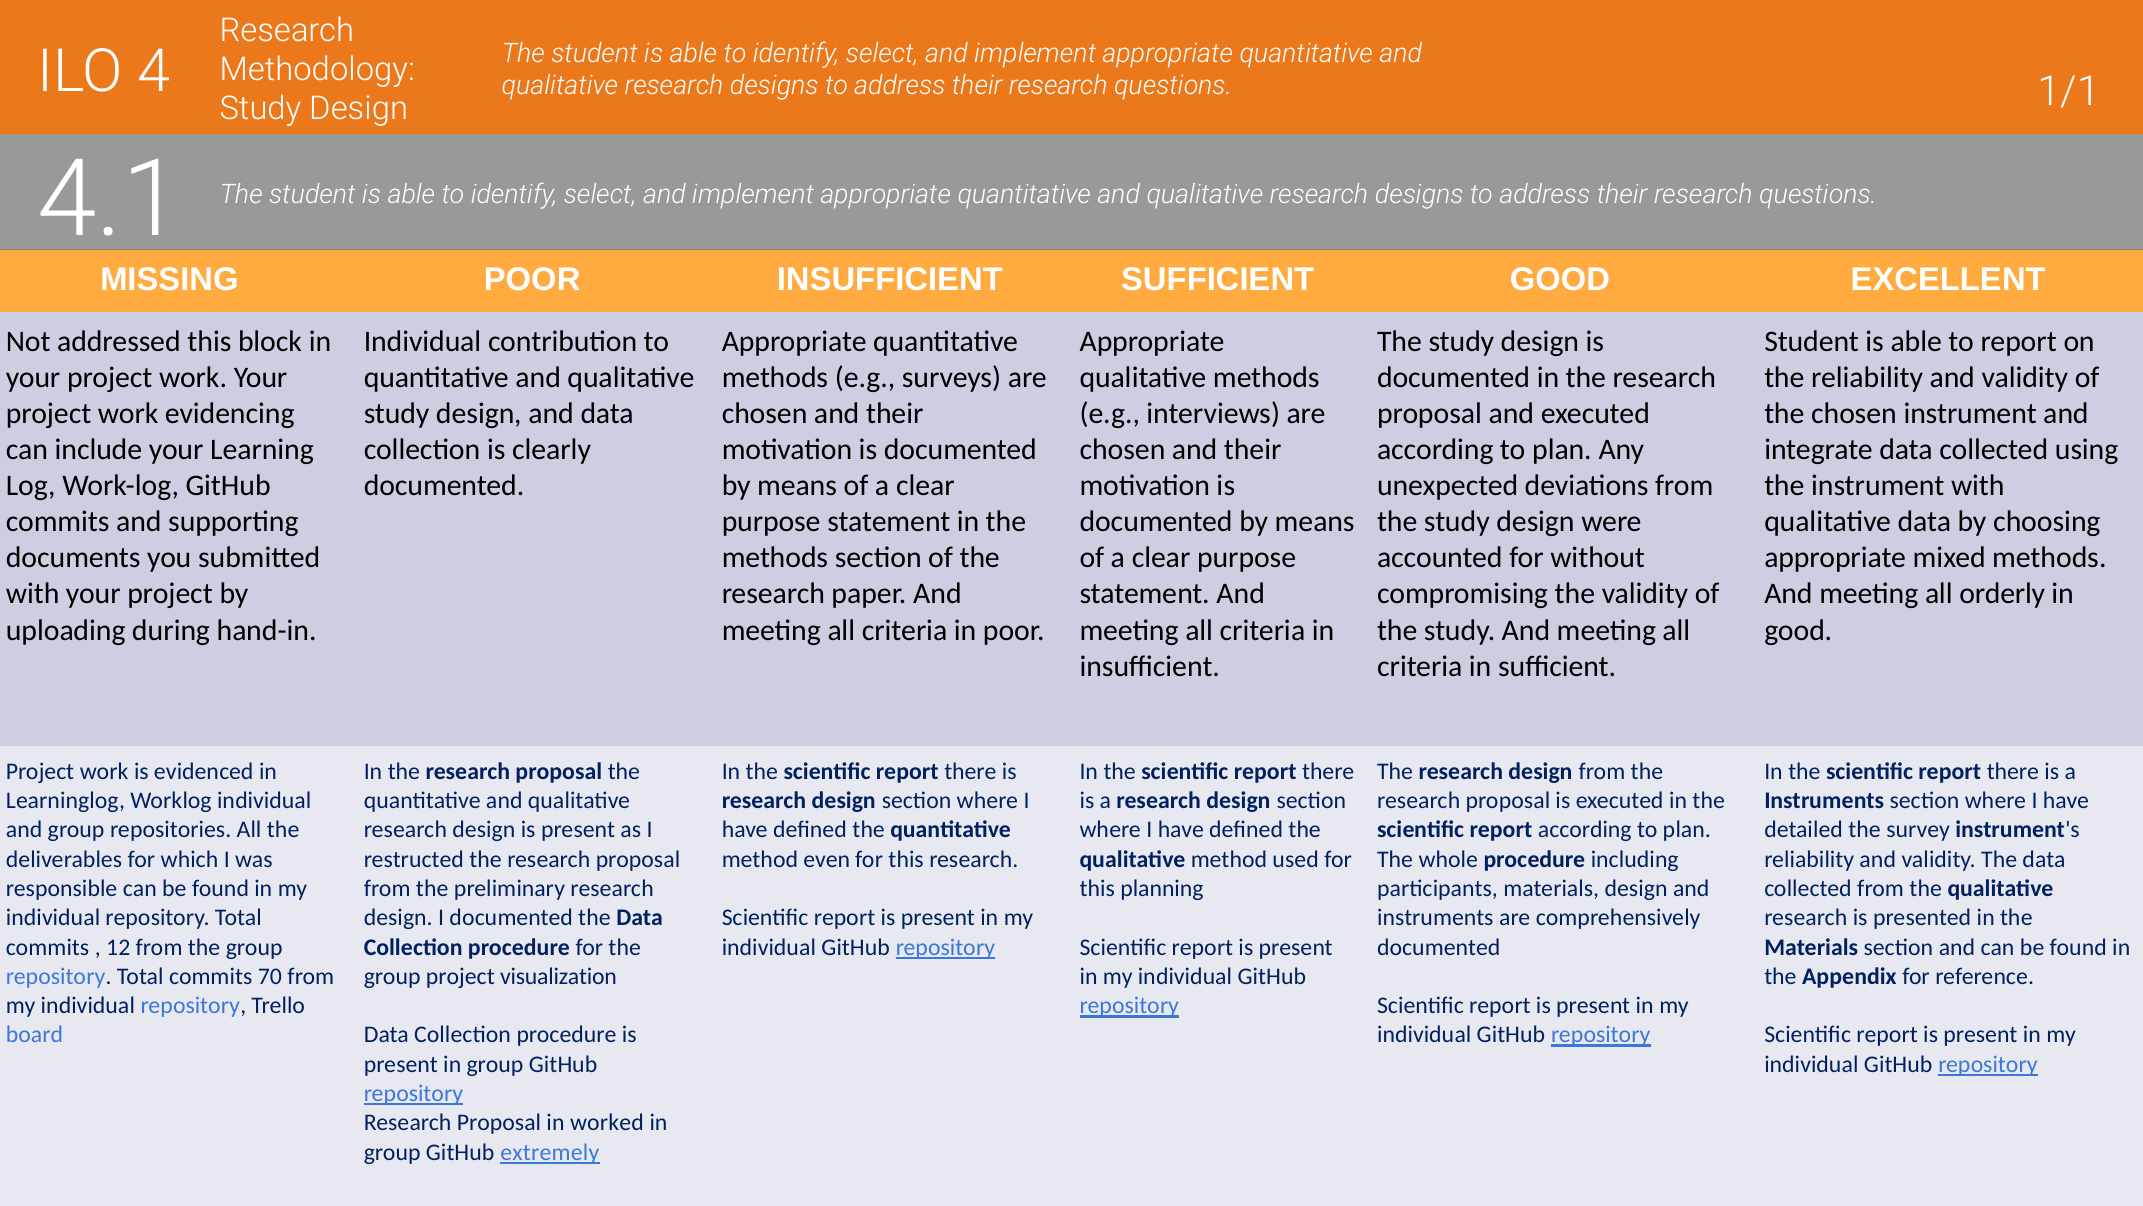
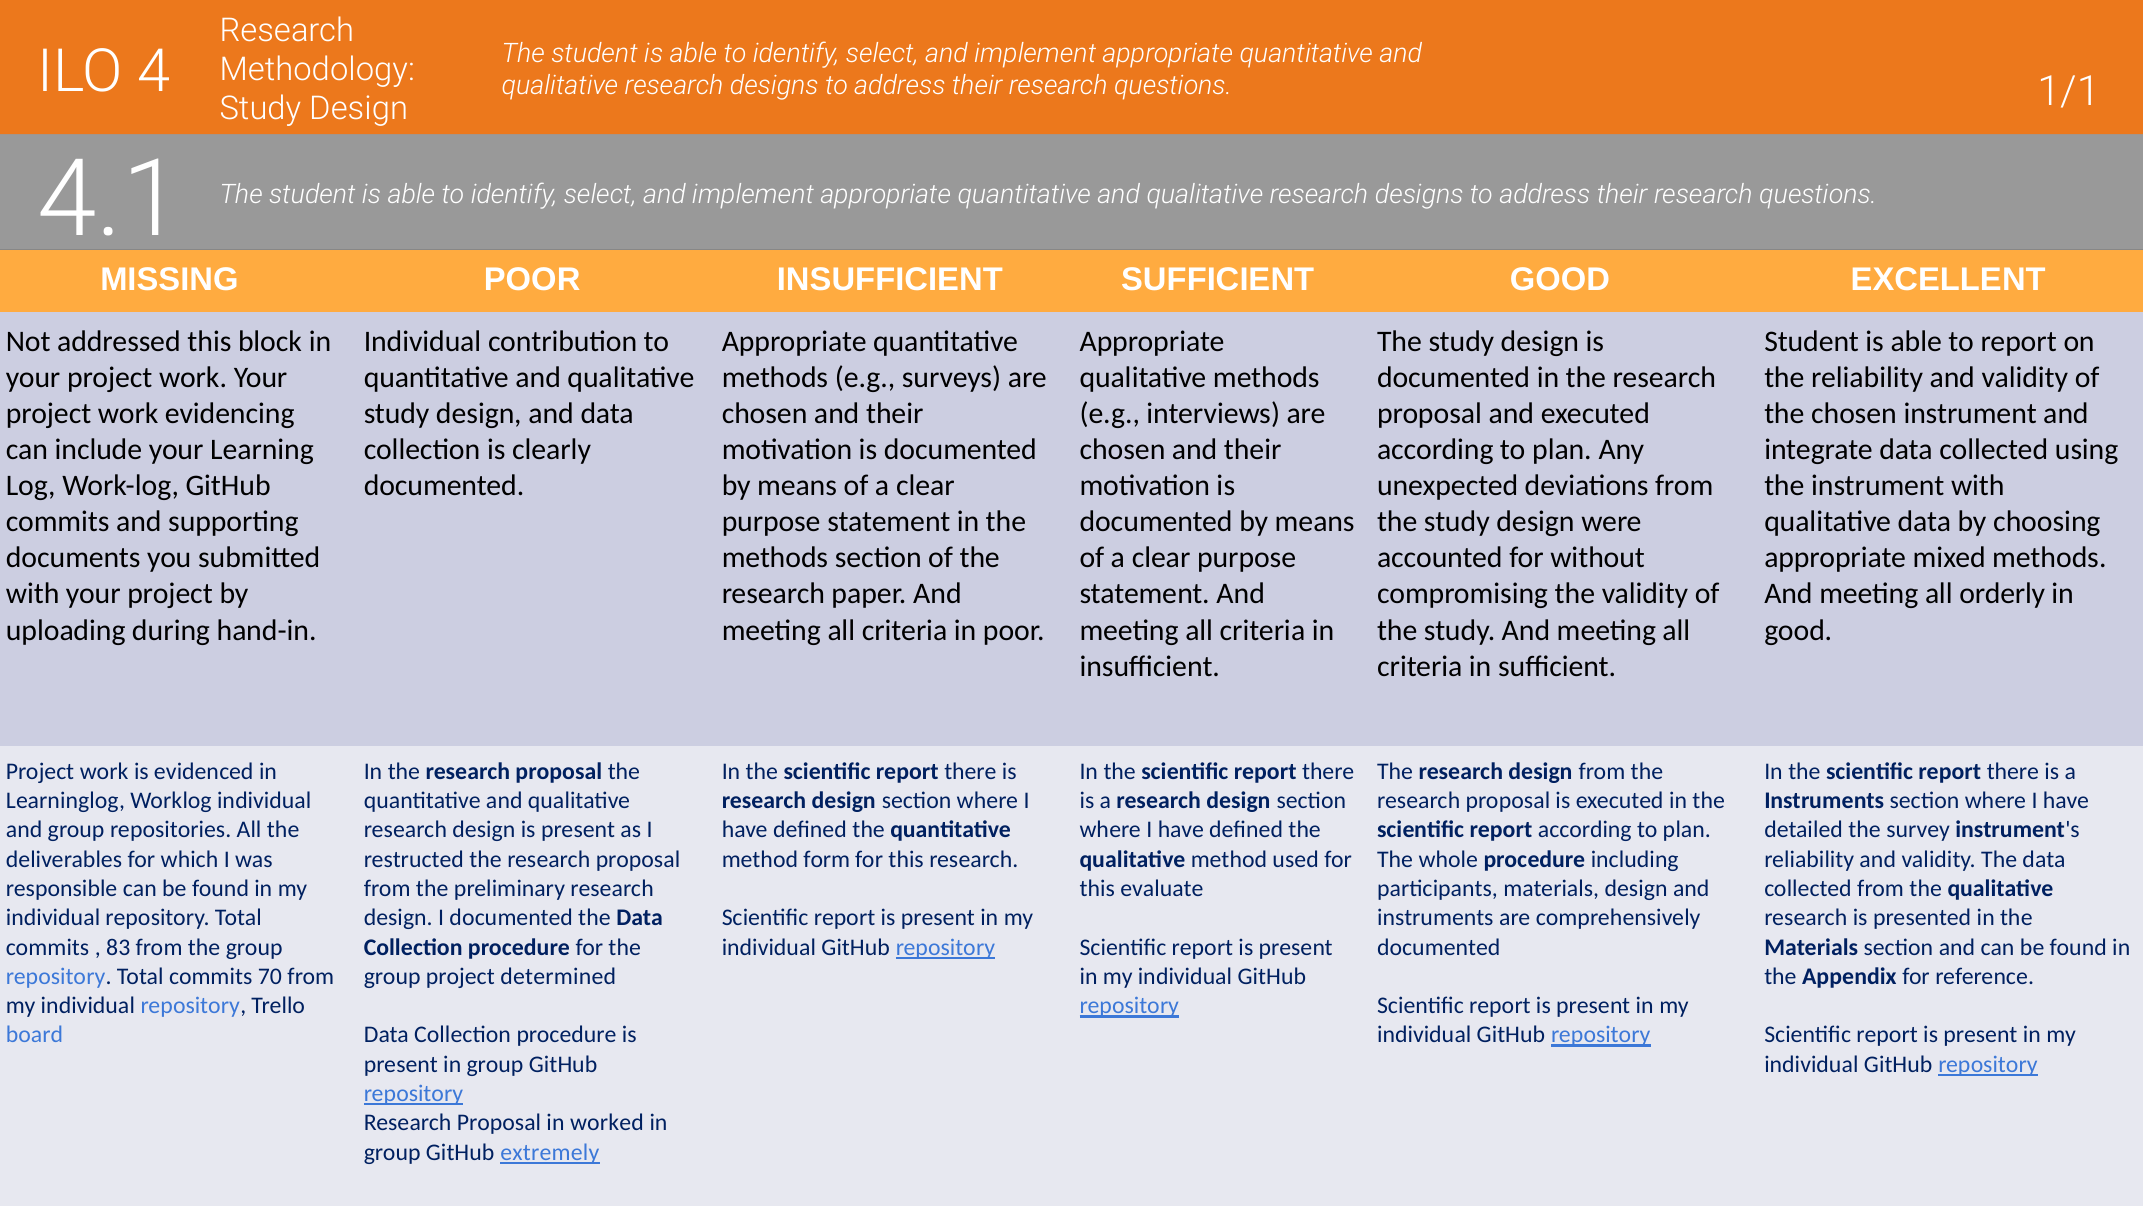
even: even -> form (827, 859)
planning: planning -> evaluate (1162, 888)
12: 12 -> 83 (118, 947)
visualization: visualization -> determined (558, 976)
